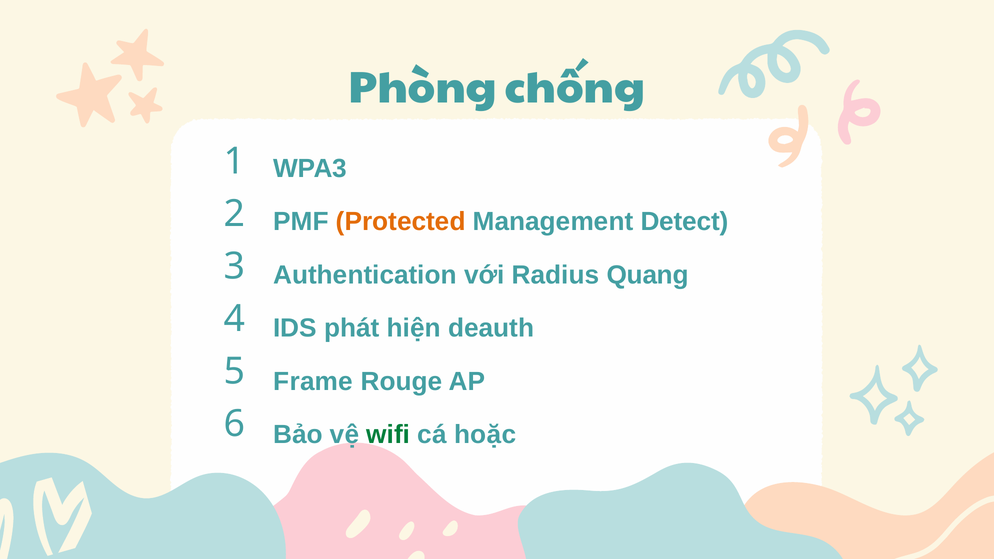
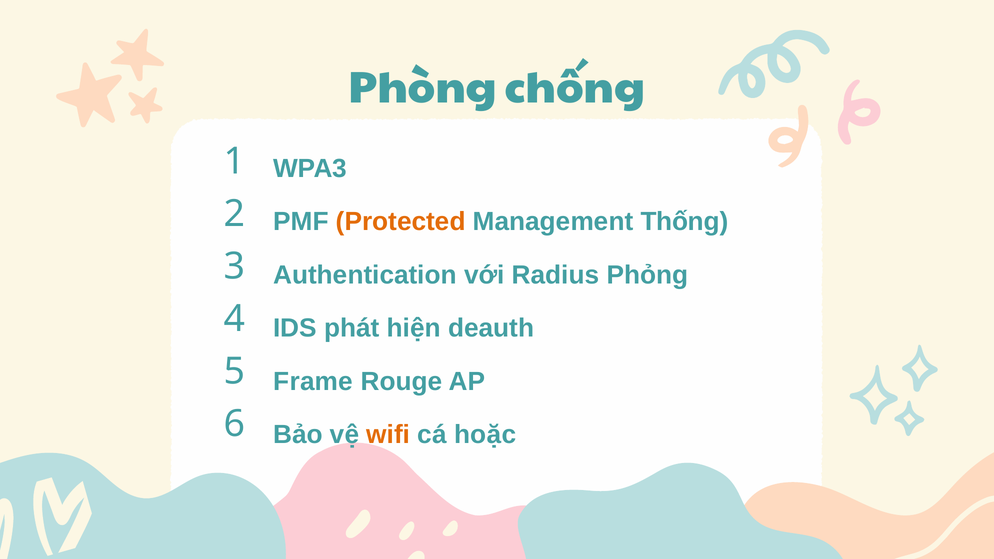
Detect: Detect -> Thống (684, 222)
Quang: Quang -> Phỏng (647, 275)
wifi colour: green -> orange (388, 435)
